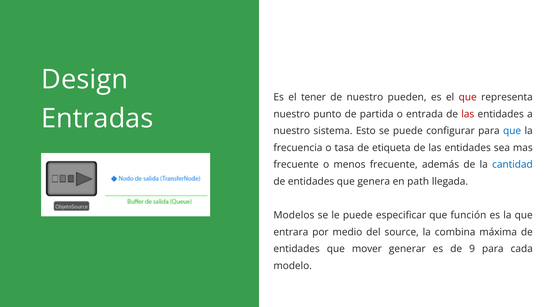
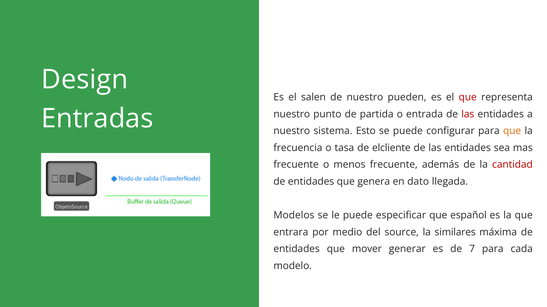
tener: tener -> salen (313, 97)
que colour: blue -> orange (512, 131)
etiqueta: etiqueta -> elcliente (391, 148)
cantidad colour: blue -> red (512, 165)
path: path -> dato (418, 182)
función: función -> español (468, 216)
combina: combina -> similares (455, 233)
9: 9 -> 7 (472, 250)
